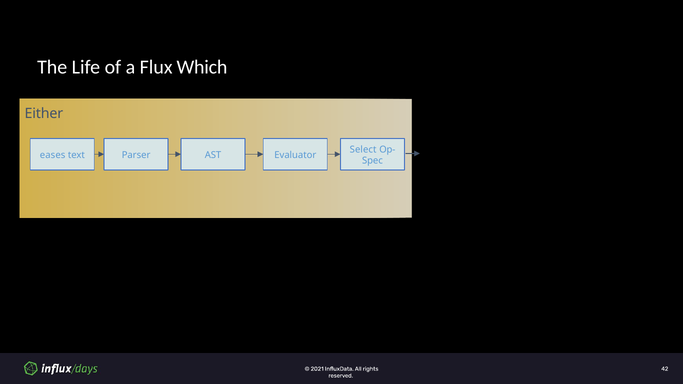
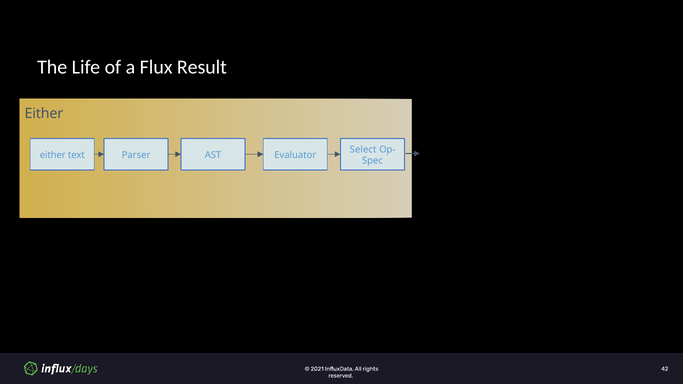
Which: Which -> Result (202, 67)
eases: eases -> either (53, 155)
